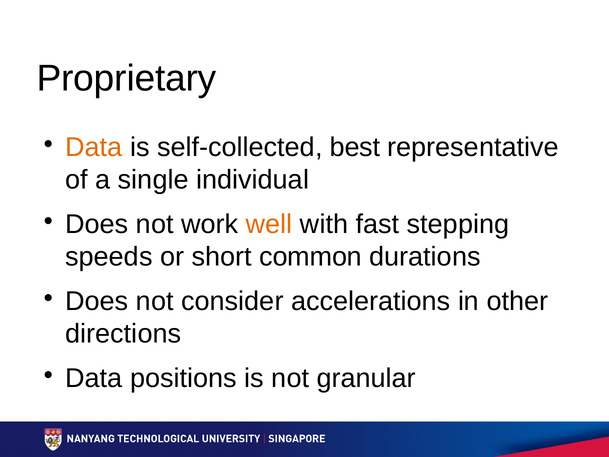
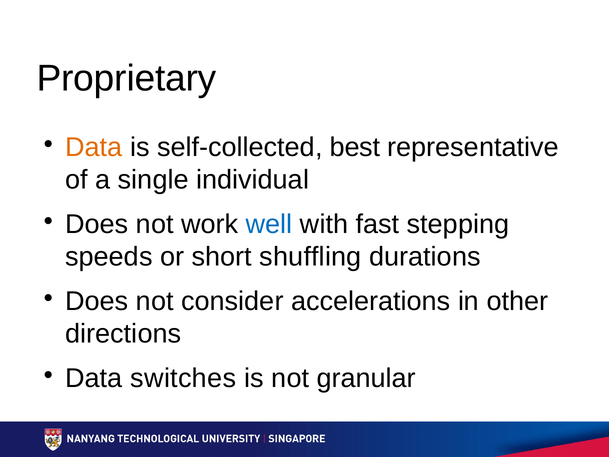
well colour: orange -> blue (269, 224)
common: common -> shuffling (310, 256)
positions: positions -> switches (183, 378)
